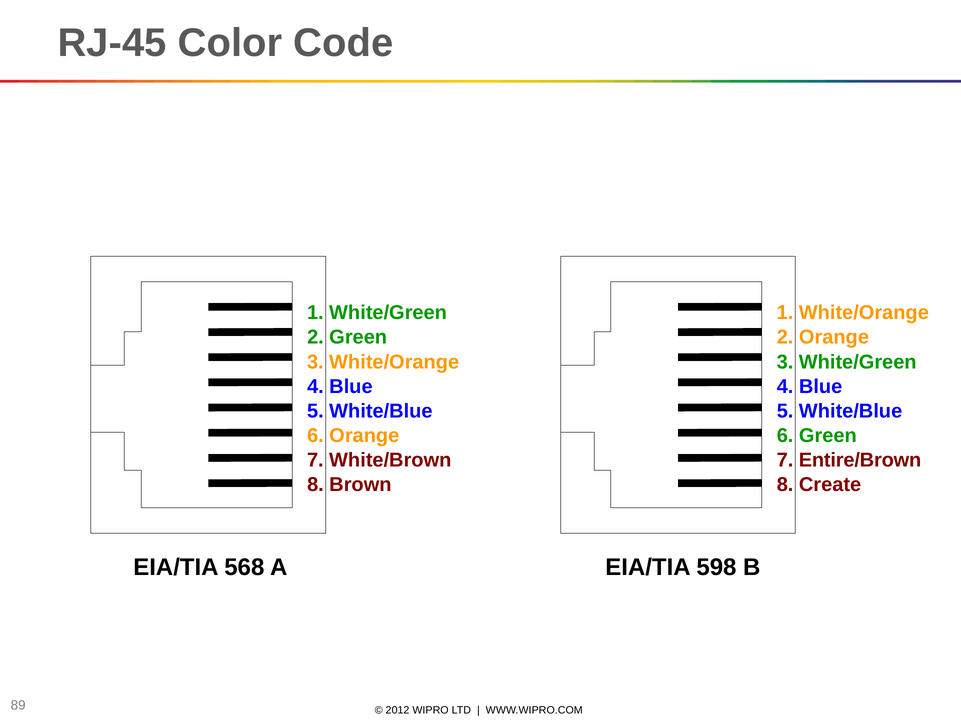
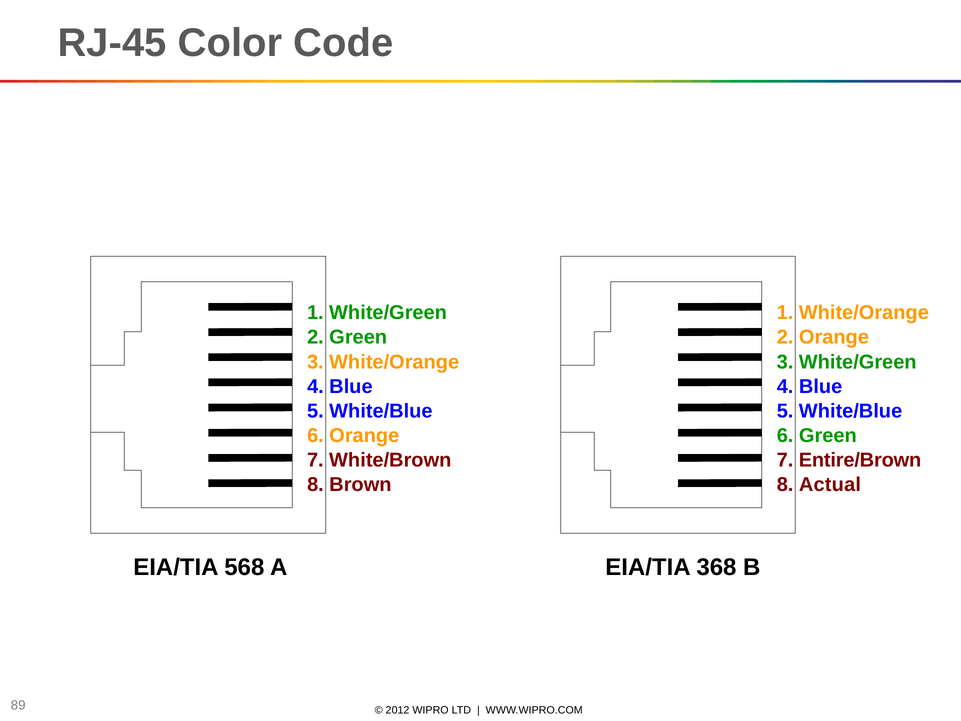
Create: Create -> Actual (830, 485)
598: 598 -> 368 (716, 567)
